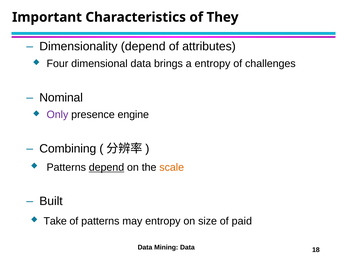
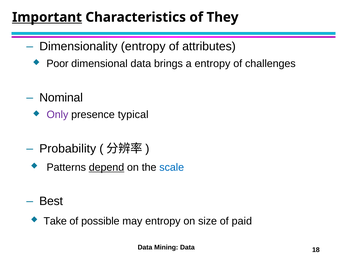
Important underline: none -> present (47, 17)
Dimensionality depend: depend -> entropy (143, 46)
Four: Four -> Poor (57, 63)
engine: engine -> typical (133, 114)
Combining: Combining -> Probability (68, 148)
scale colour: orange -> blue (172, 167)
Built: Built -> Best (51, 201)
of patterns: patterns -> possible (100, 220)
